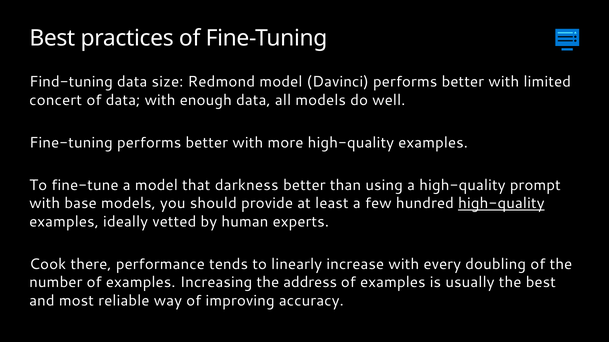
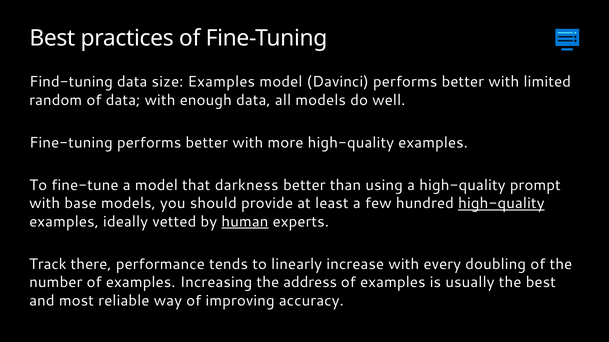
size Redmond: Redmond -> Examples (221, 82)
concert: concert -> random (56, 100)
human underline: none -> present (245, 222)
Cook: Cook -> Track (48, 265)
